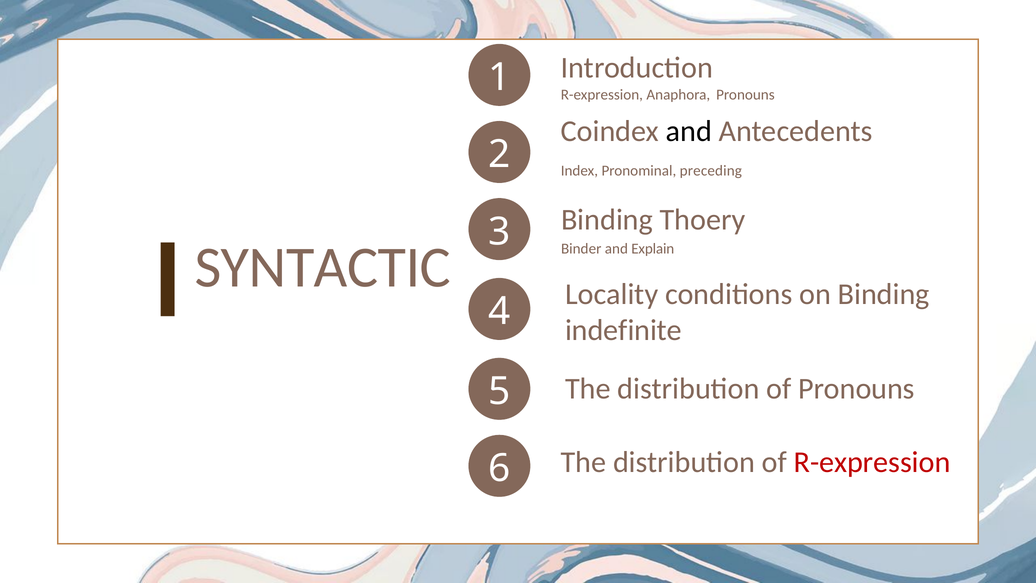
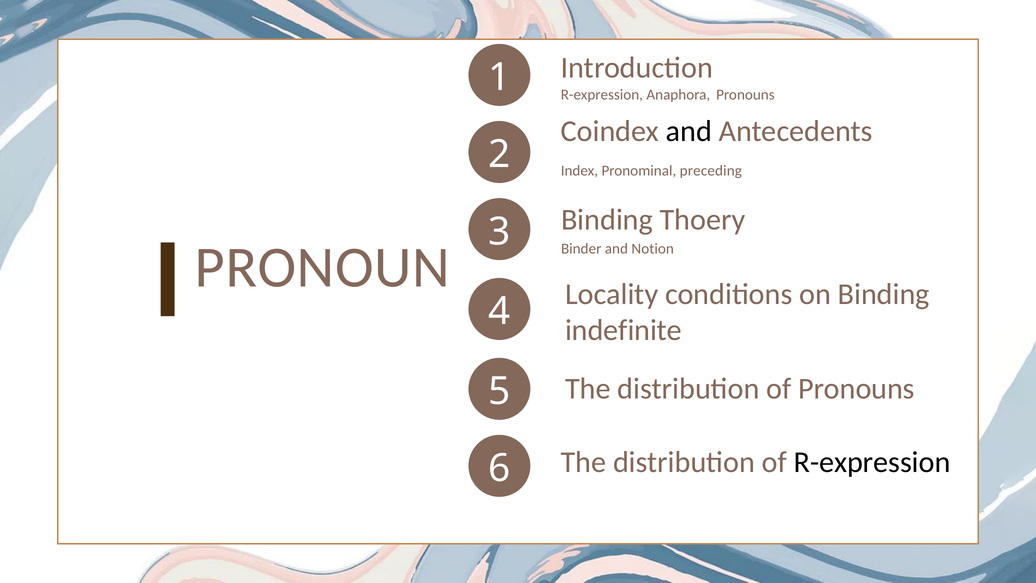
Explain: Explain -> Notion (653, 249)
SYNTACTIC: SYNTACTIC -> PRONOUN (322, 268)
R-expression colour: red -> black (872, 462)
